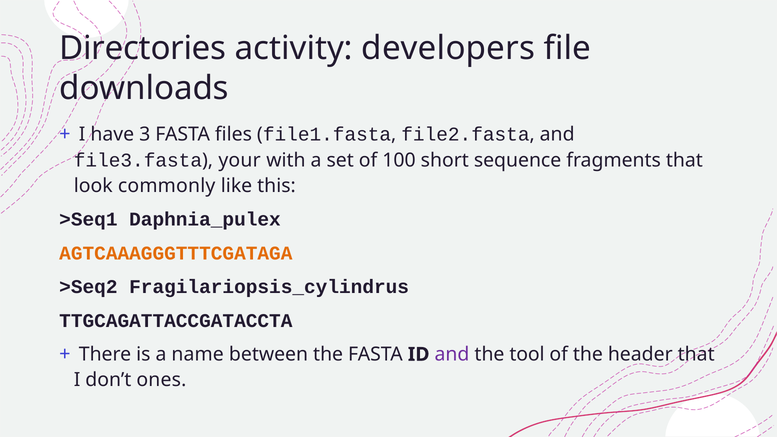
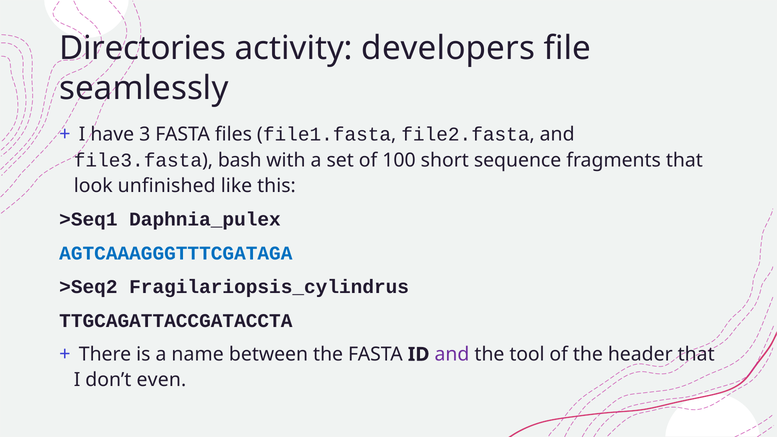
downloads: downloads -> seamlessly (144, 88)
your: your -> bash (240, 160)
commonly: commonly -> unfinished (167, 186)
AGTCAAAGGGTTTCGATAGA colour: orange -> blue (176, 253)
ones: ones -> even (161, 380)
